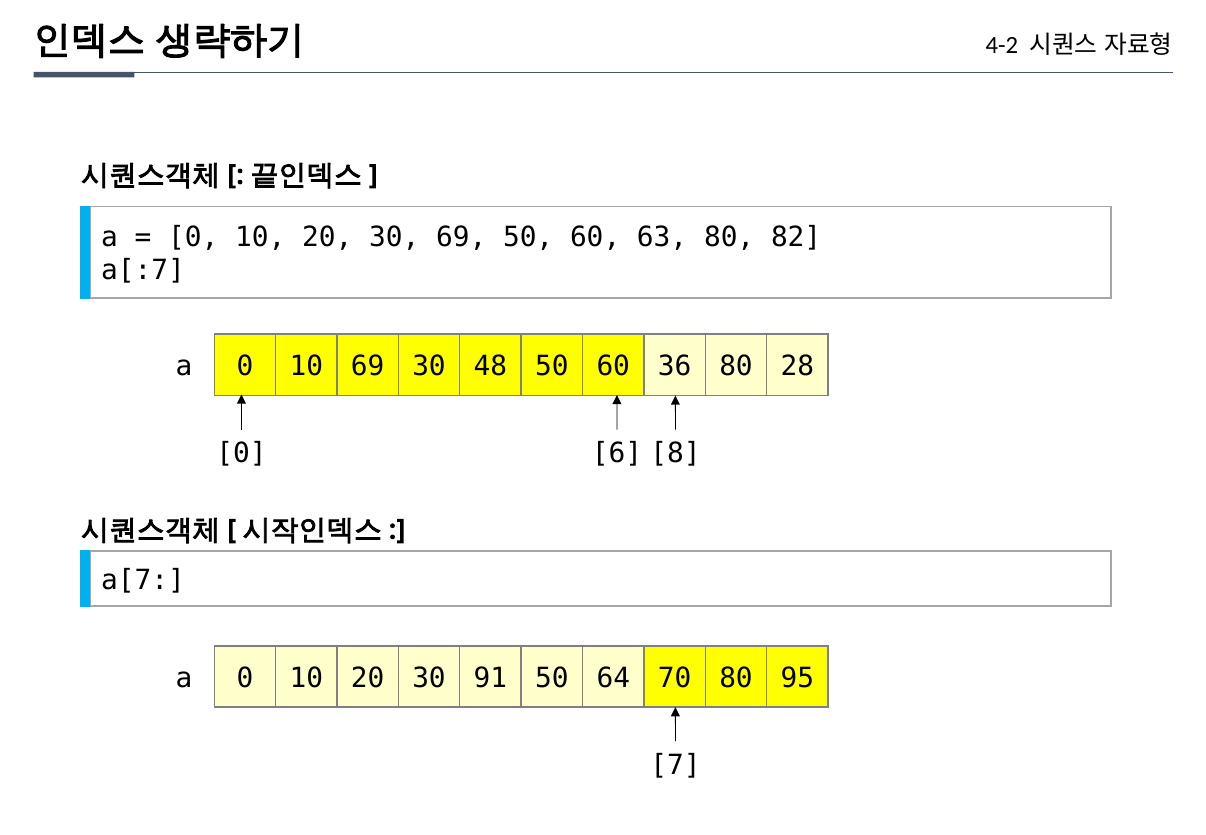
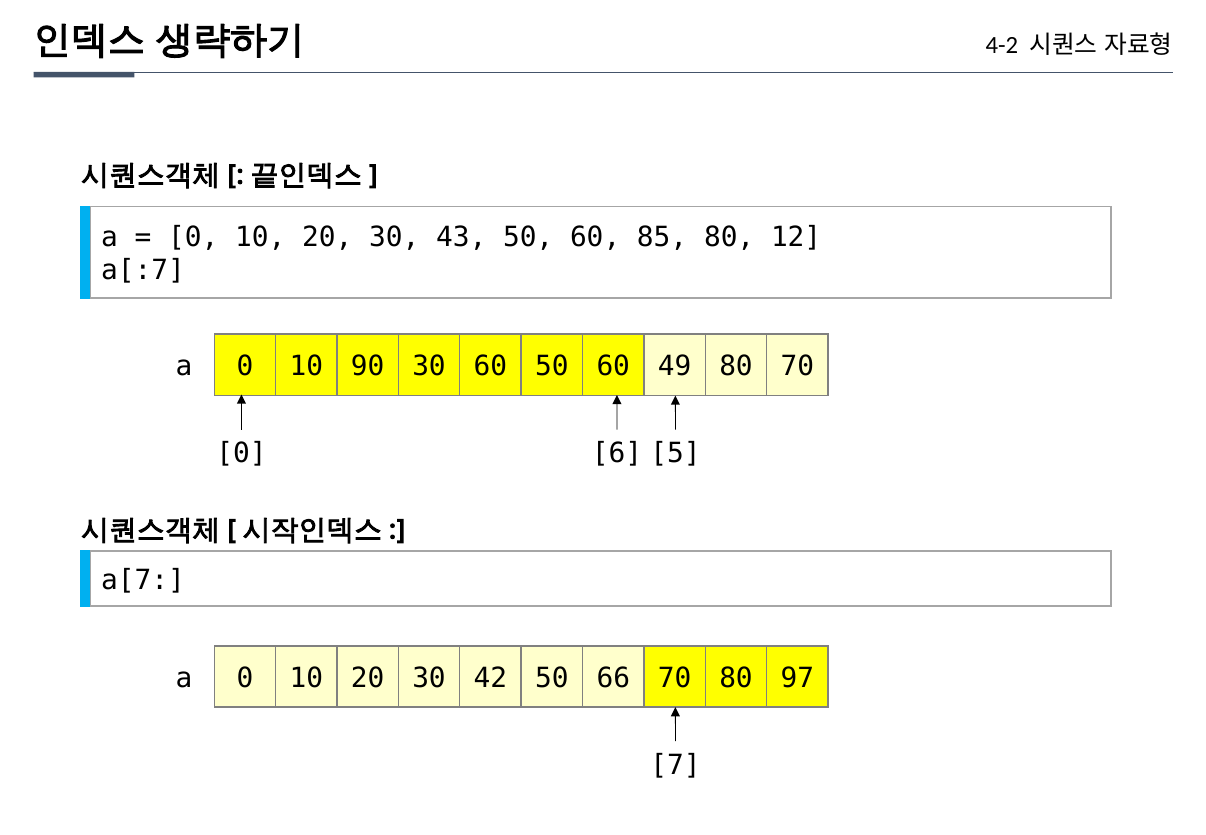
30 69: 69 -> 43 (461, 237)
63: 63 -> 85 (662, 237)
82: 82 -> 12 (796, 237)
10 69: 69 -> 90 (368, 367)
30 48: 48 -> 60 (490, 367)
36: 36 -> 49 (675, 367)
80 28: 28 -> 70 (797, 367)
8: 8 -> 5 (675, 454)
91: 91 -> 42 (490, 678)
64: 64 -> 66 (613, 678)
95: 95 -> 97 (797, 678)
